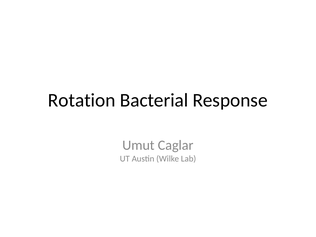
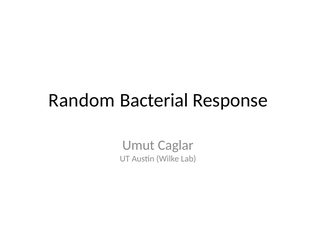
Rotation: Rotation -> Random (82, 100)
